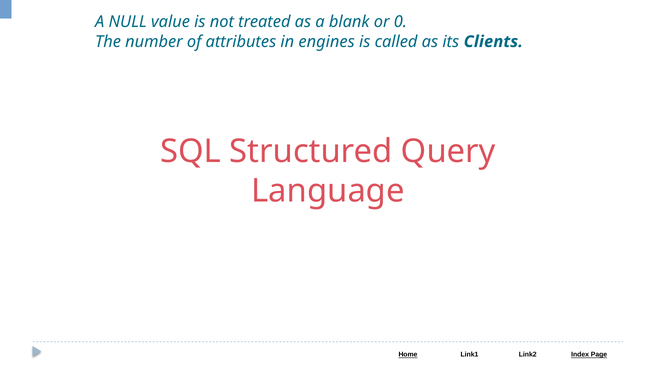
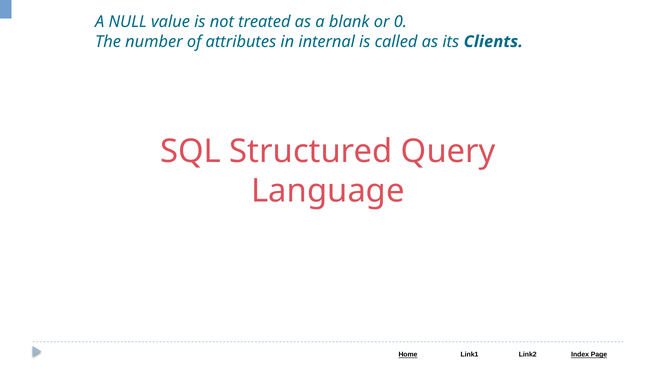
engines: engines -> internal (327, 42)
